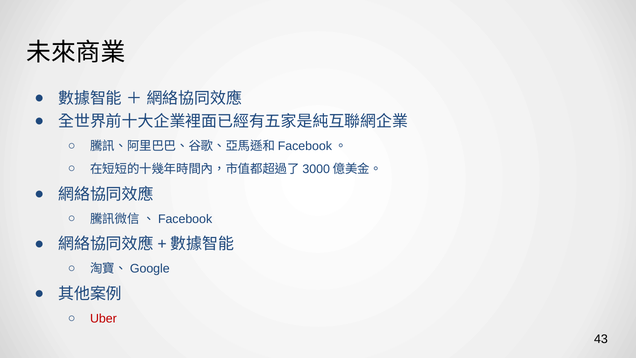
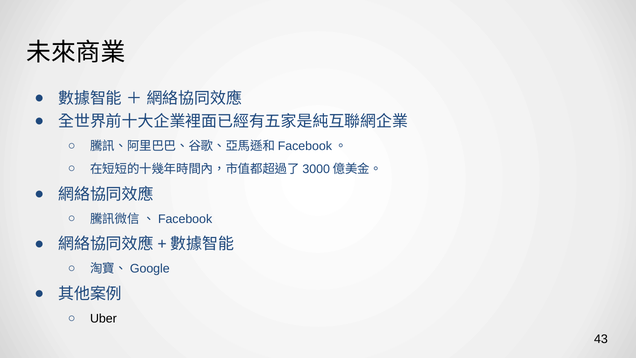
Uber colour: red -> black (103, 318)
